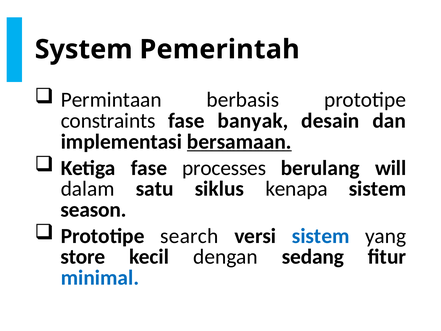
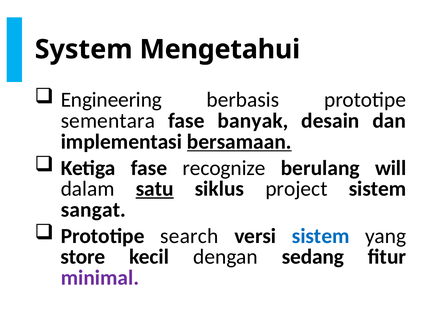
Pemerintah: Pemerintah -> Mengetahui (220, 49)
Permintaan: Permintaan -> Engineering (111, 100)
constraints: constraints -> sementara (108, 121)
processes: processes -> recognize (224, 168)
satu underline: none -> present (155, 189)
kenapa: kenapa -> project (296, 189)
season: season -> sangat (93, 210)
minimal colour: blue -> purple (100, 278)
